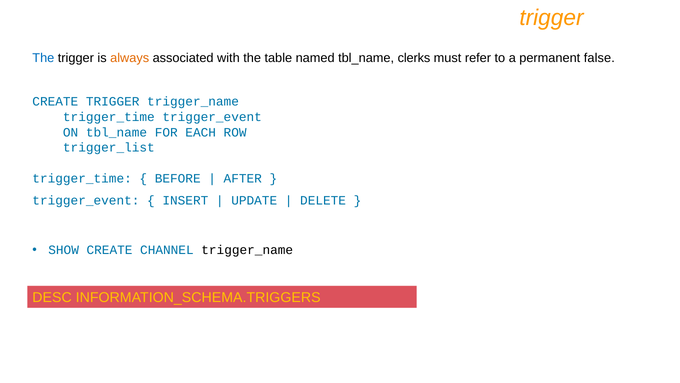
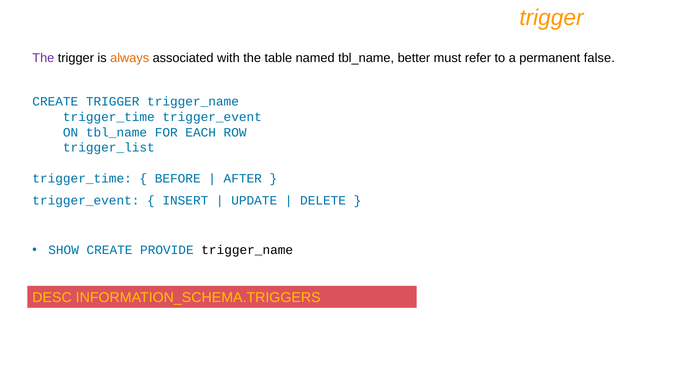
The colour: blue -> purple (43, 58)
clerks: clerks -> better (414, 58)
CHANNEL: CHANNEL -> PROVIDE (167, 250)
